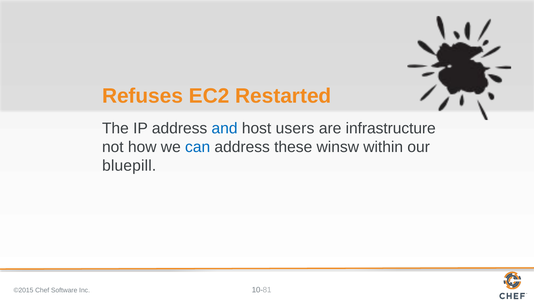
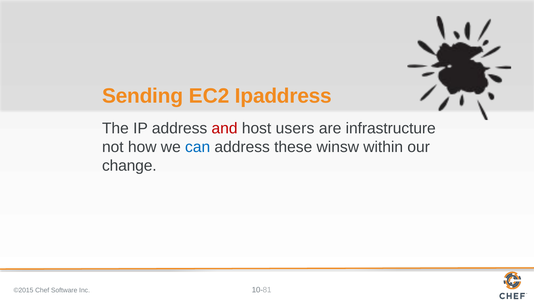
Refuses: Refuses -> Sending (143, 96)
Restarted: Restarted -> Ipaddress (283, 96)
and colour: blue -> red (225, 129)
bluepill: bluepill -> change (129, 166)
